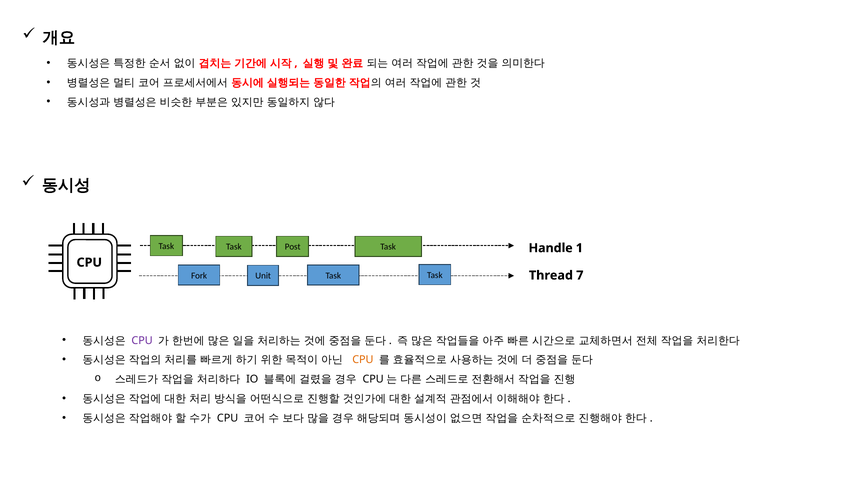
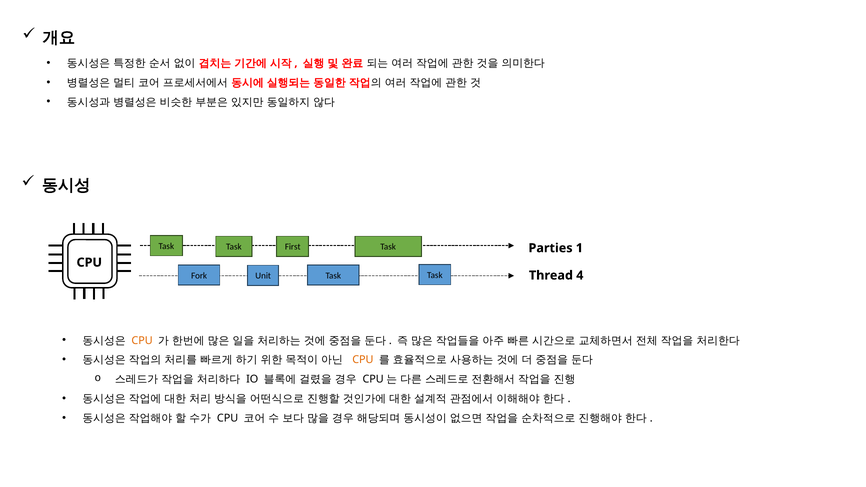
Post: Post -> First (293, 247)
Handle: Handle -> Parties (551, 248)
7: 7 -> 4 (580, 275)
CPU colour: purple -> orange (142, 341)
